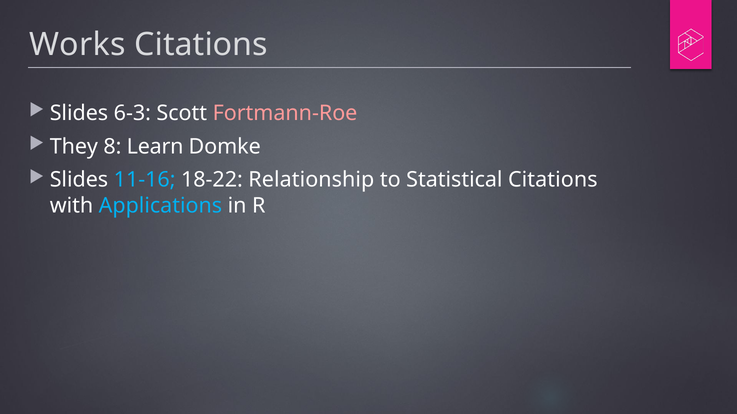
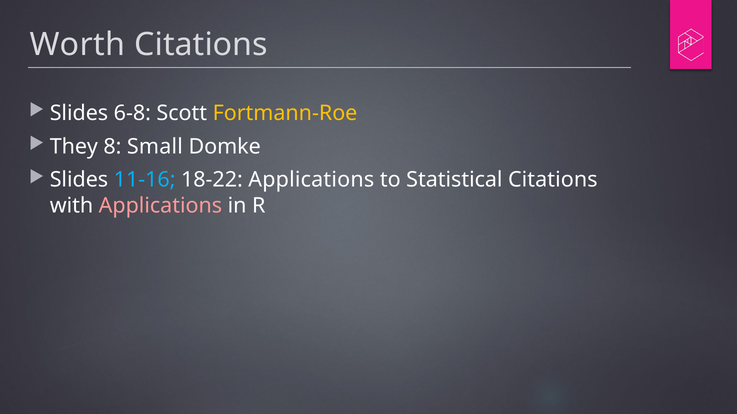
Works: Works -> Worth (77, 45)
6-3: 6-3 -> 6-8 (132, 113)
Fortmann-Roe colour: pink -> yellow (285, 113)
Learn: Learn -> Small (155, 147)
18-22 Relationship: Relationship -> Applications (311, 180)
Applications colour: light blue -> pink (160, 206)
